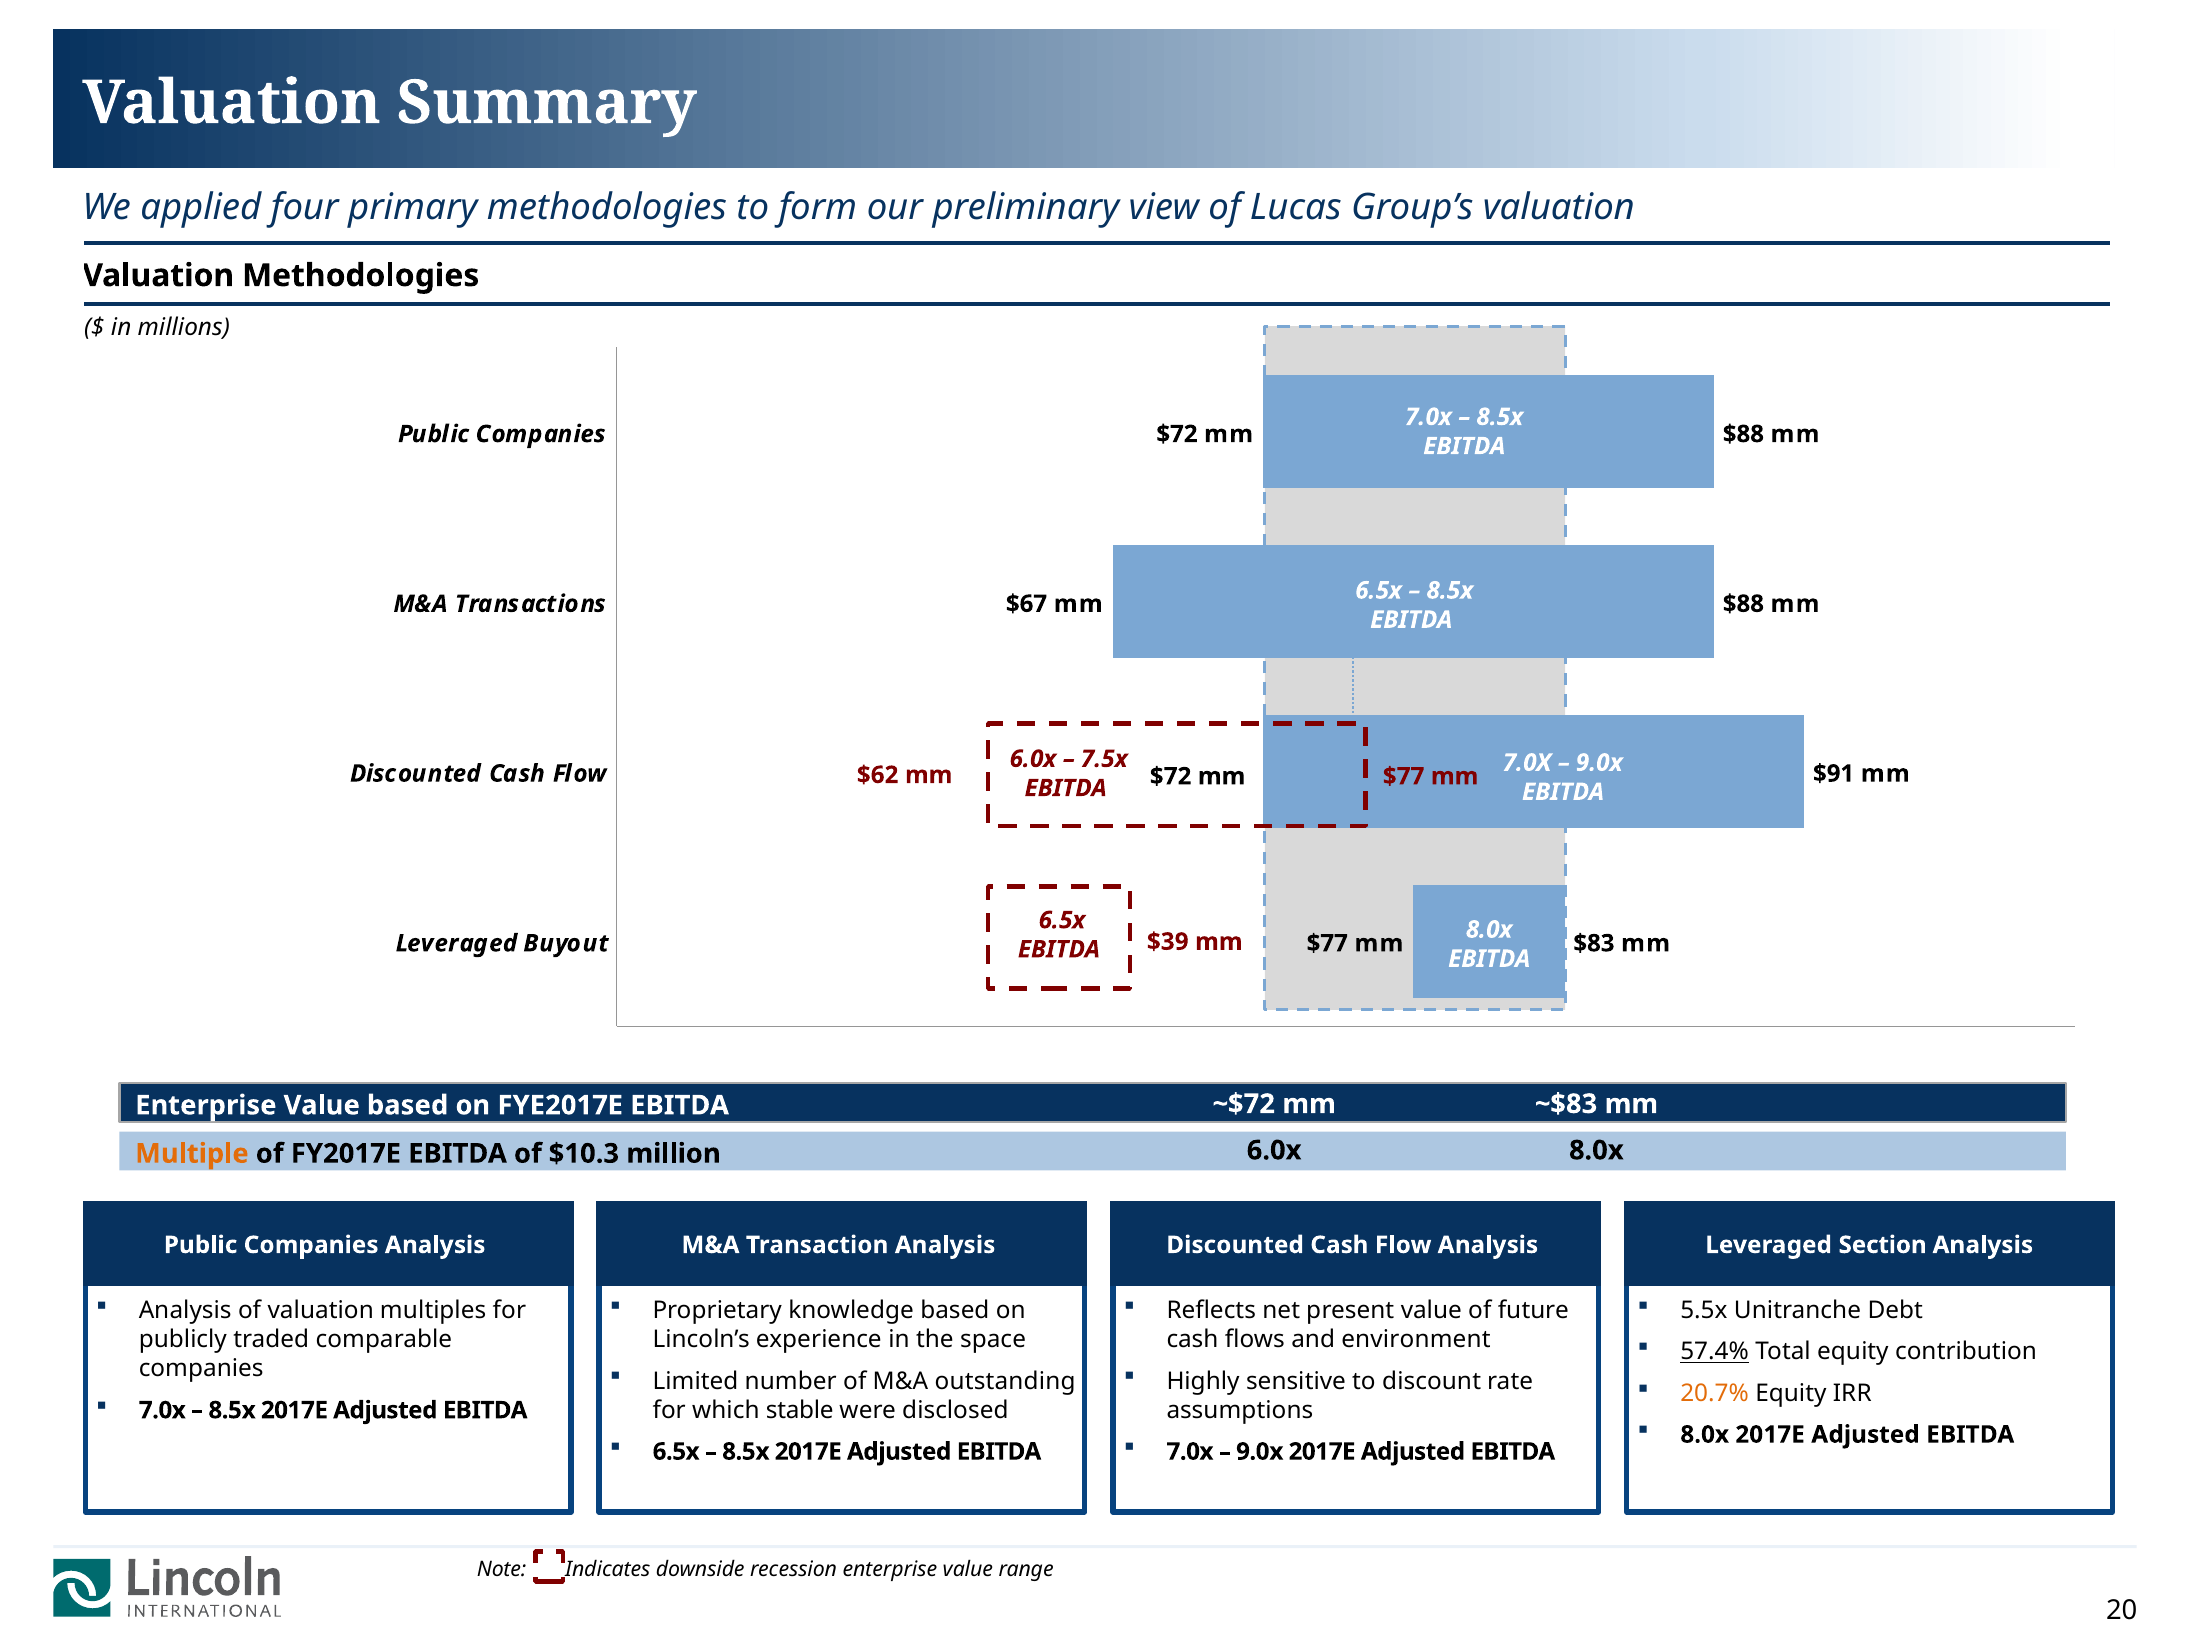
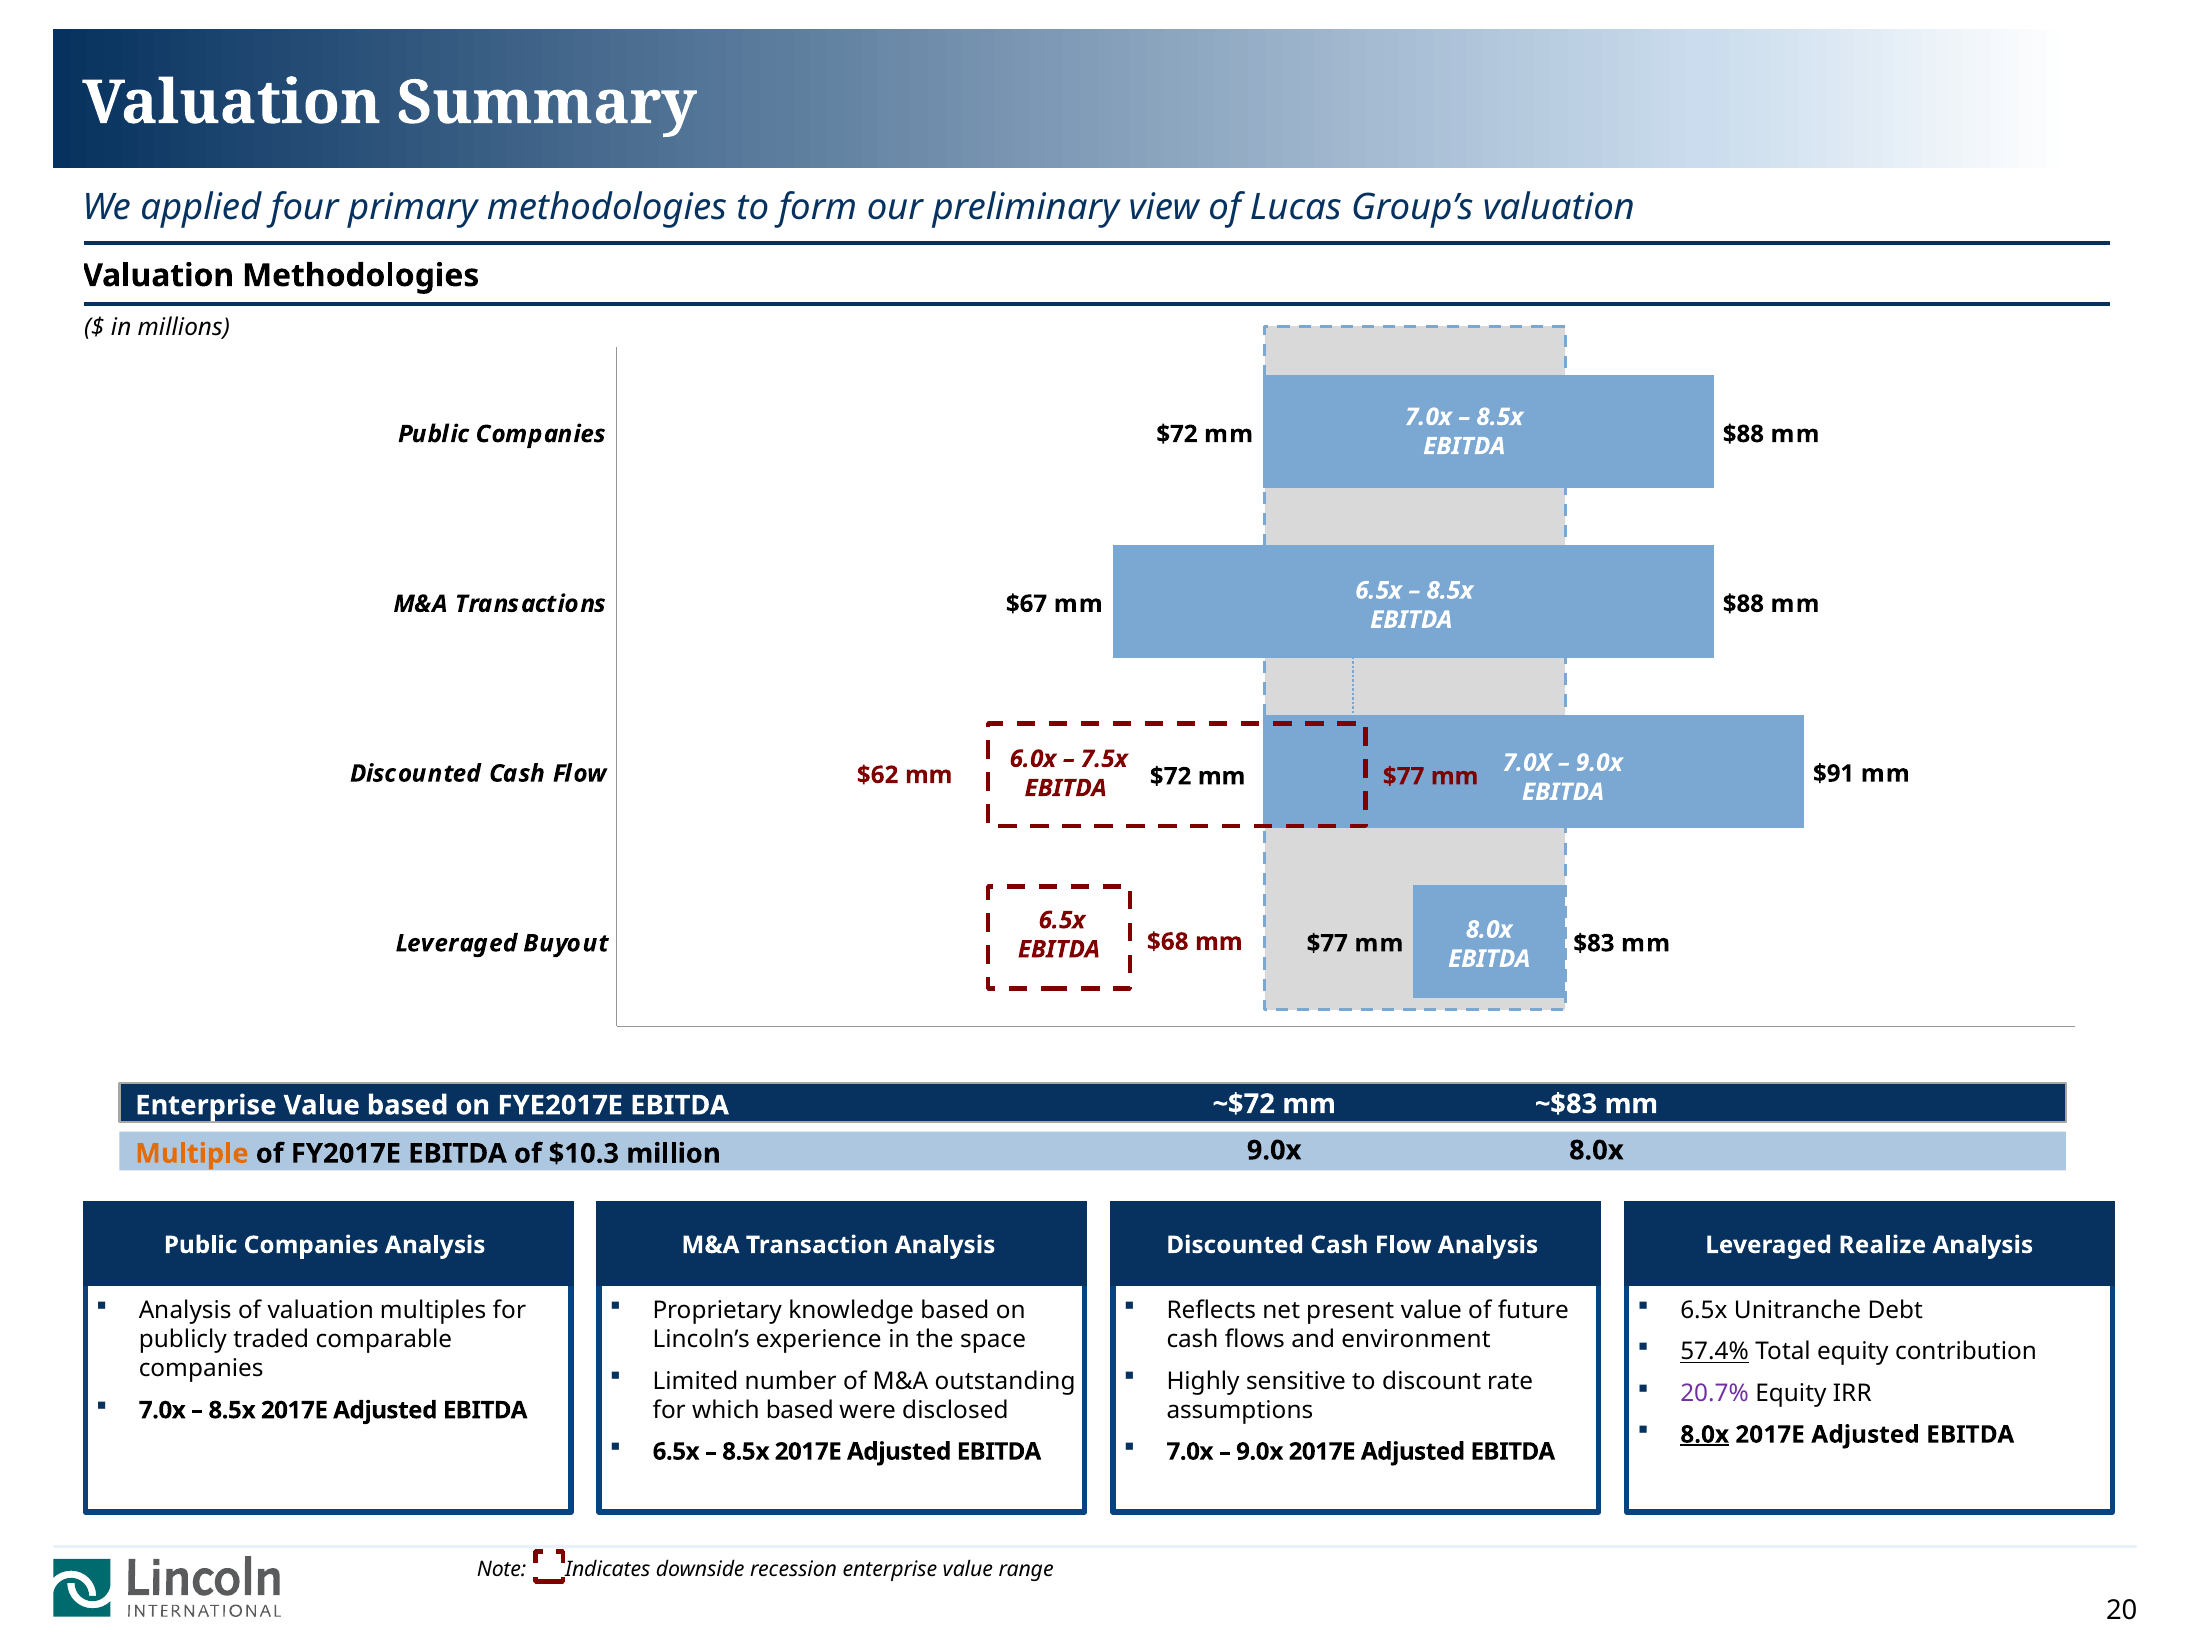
$39: $39 -> $68 (1168, 942)
6.0x: 6.0x -> 9.0x (1274, 1150)
Section: Section -> Realize (1882, 1245)
5.5x: 5.5x -> 6.5x (1704, 1310)
20.7% colour: orange -> purple (1715, 1393)
which stable: stable -> based (800, 1410)
8.0x underline: none -> present (1705, 1434)
